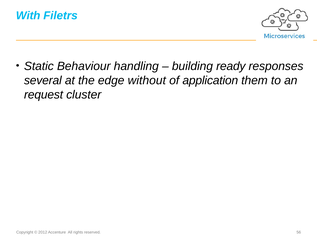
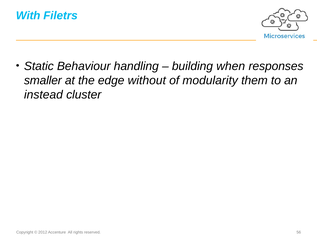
ready: ready -> when (231, 66)
several: several -> smaller (43, 80)
application: application -> modularity (210, 80)
request: request -> instead (43, 95)
